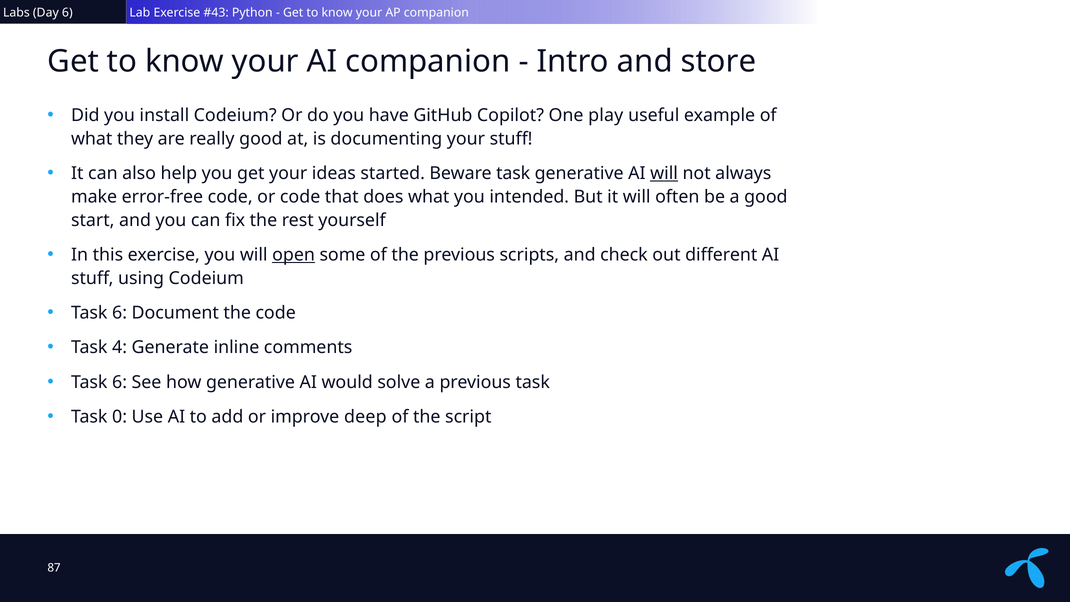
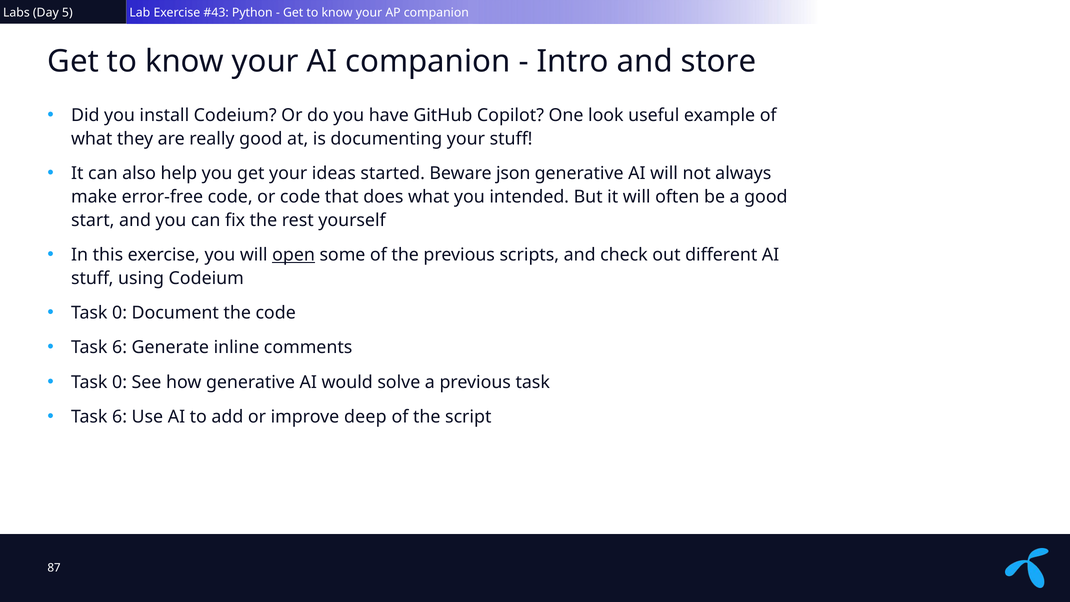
Day 6: 6 -> 5 (67, 13)
play: play -> look (606, 115)
Beware task: task -> json (513, 173)
will underline: present -> none (664, 173)
6: 6 -> 0 (120, 313)
4: 4 -> 6 (120, 348)
6: 6 -> 0 (120, 382)
0: 0 -> 6 (120, 417)
